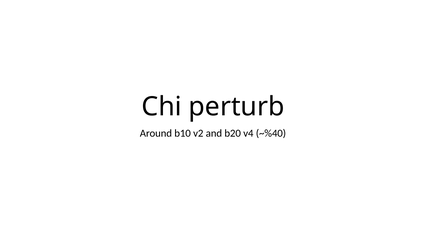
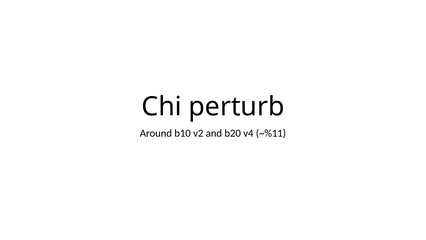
~%40: ~%40 -> ~%11 (271, 133)
